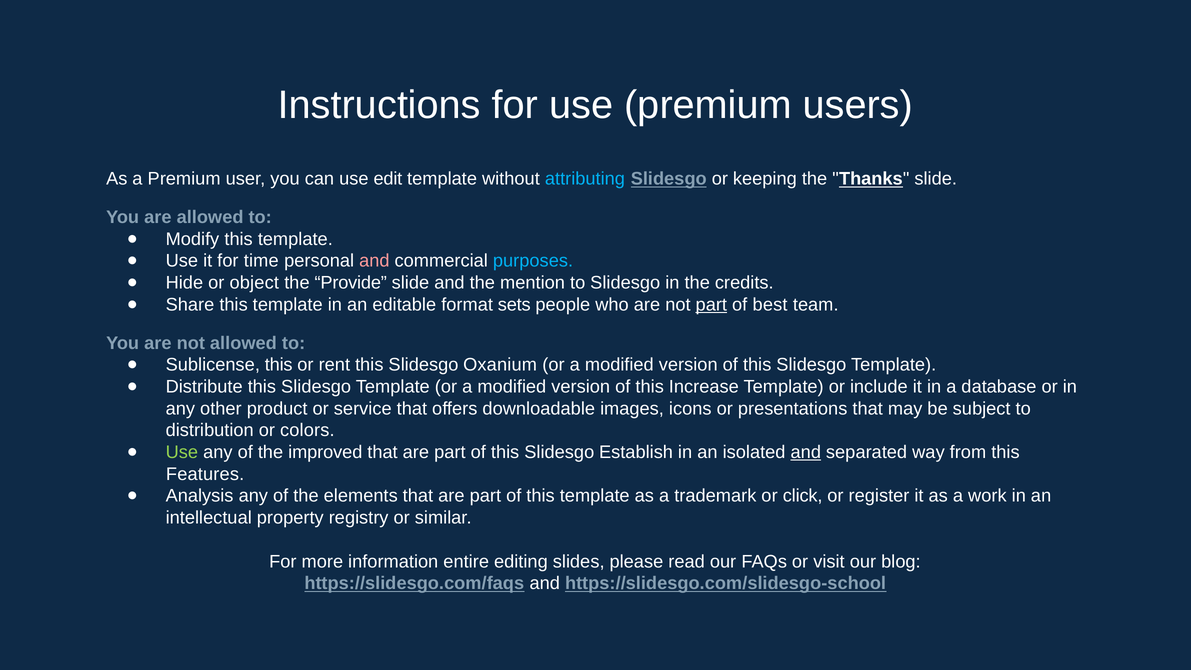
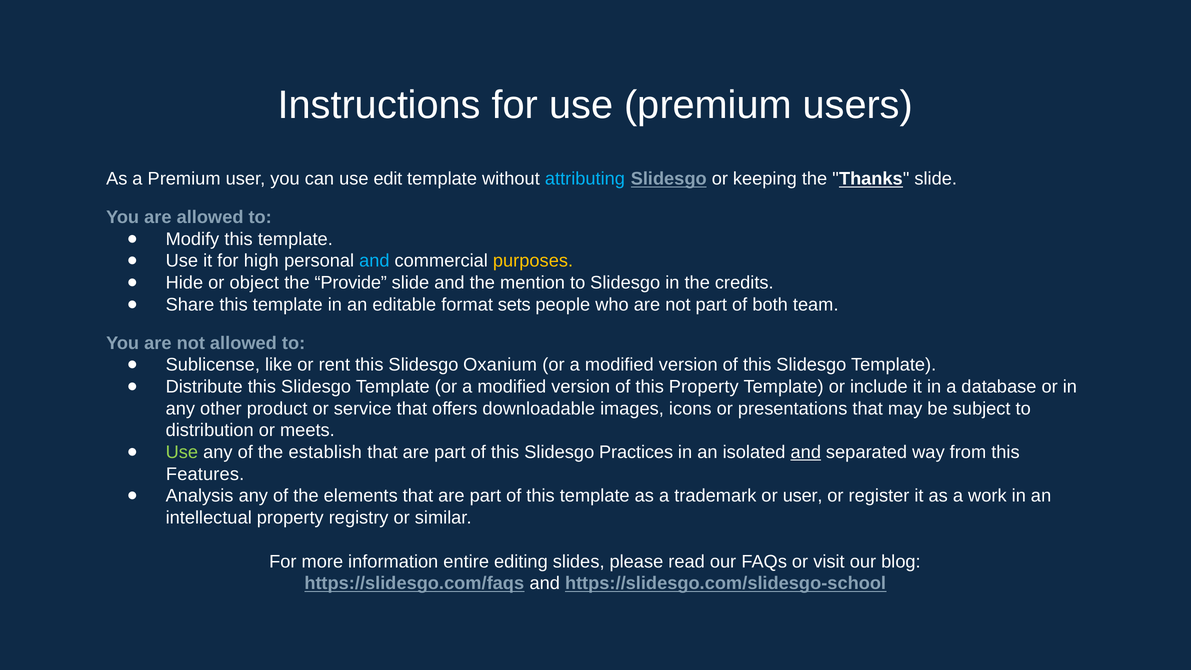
time: time -> high (261, 261)
and colour: pink -> light blue (374, 261)
purposes colour: light blue -> yellow (533, 261)
part underline: present -> none (711, 305)
best: best -> both (770, 305)
Sublicense this: this -> like (279, 365)
this Increase: Increase -> Property (704, 387)
colors: colors -> meets (307, 430)
improved: improved -> establish (325, 452)
Establish: Establish -> Practices (636, 452)
or click: click -> user (803, 496)
